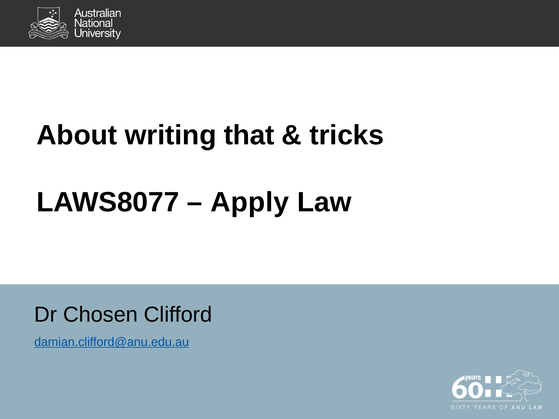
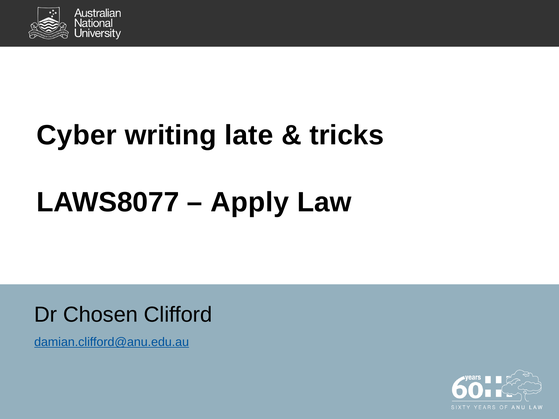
About: About -> Cyber (77, 135)
that: that -> late (249, 135)
